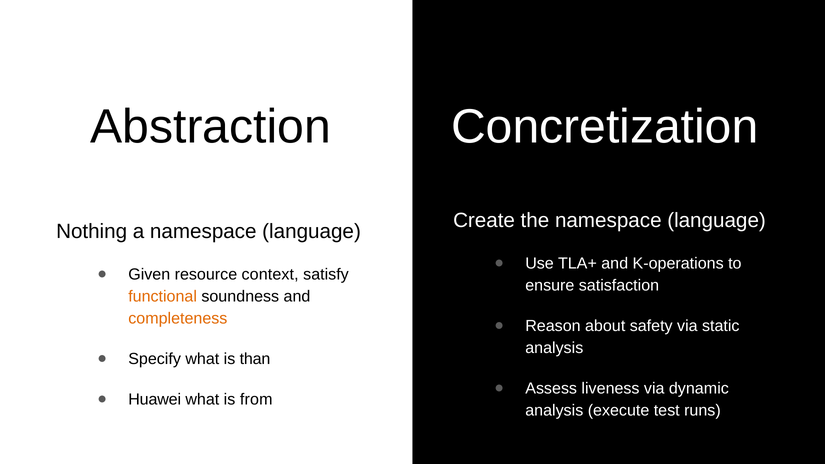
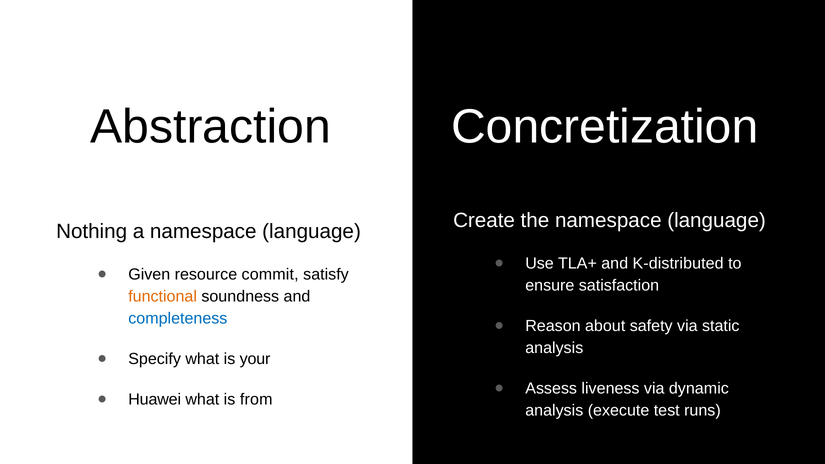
K-operations: K-operations -> K-distributed (678, 263)
context: context -> commit (270, 274)
completeness colour: orange -> blue (178, 319)
than: than -> your (255, 359)
